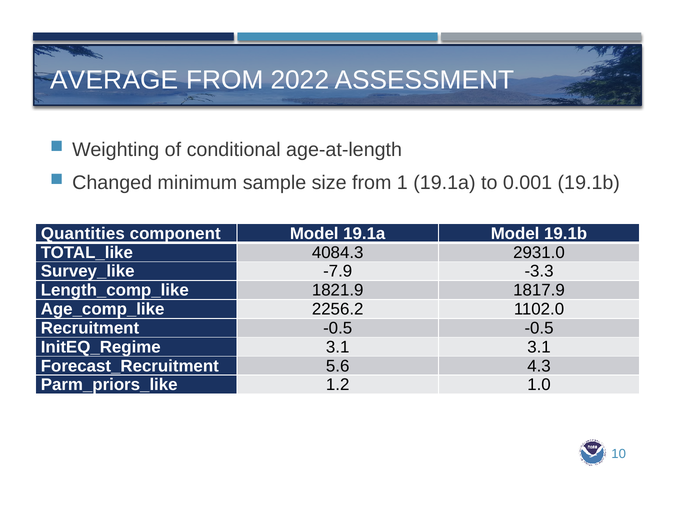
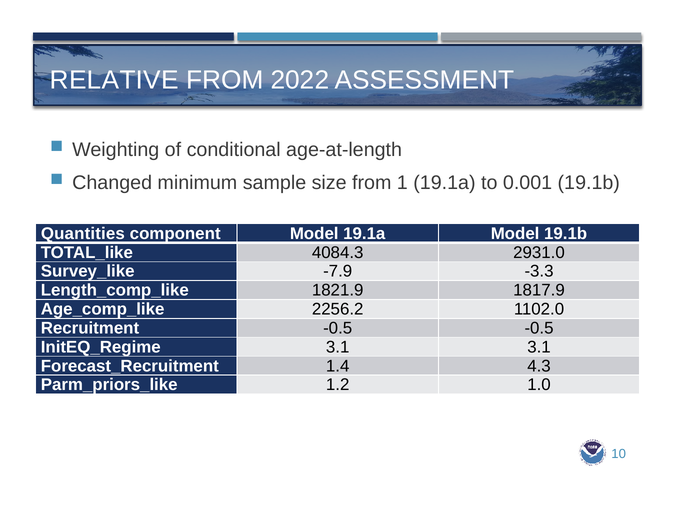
AVERAGE: AVERAGE -> RELATIVE (114, 80)
5.6: 5.6 -> 1.4 (338, 366)
